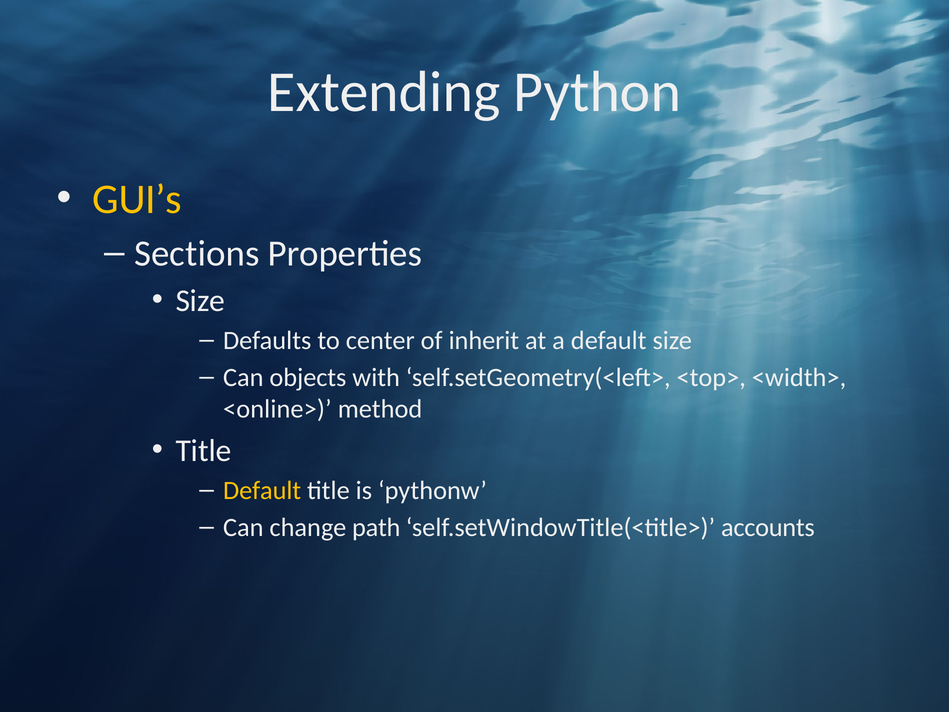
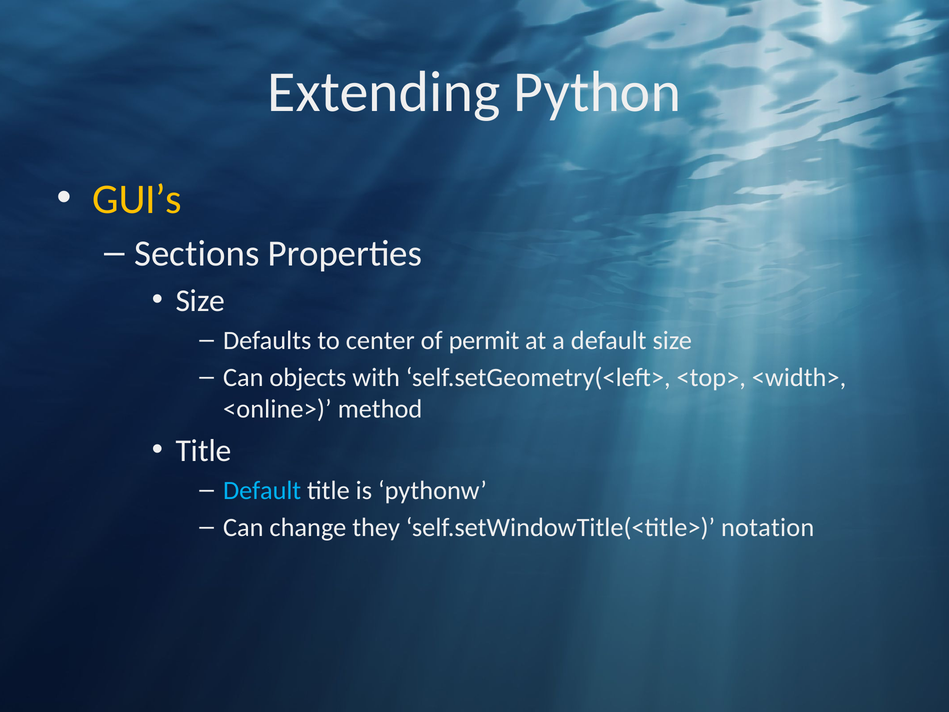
inherit: inherit -> permit (484, 340)
Default colour: yellow -> light blue (262, 490)
path: path -> they (376, 527)
accounts: accounts -> notation (768, 527)
